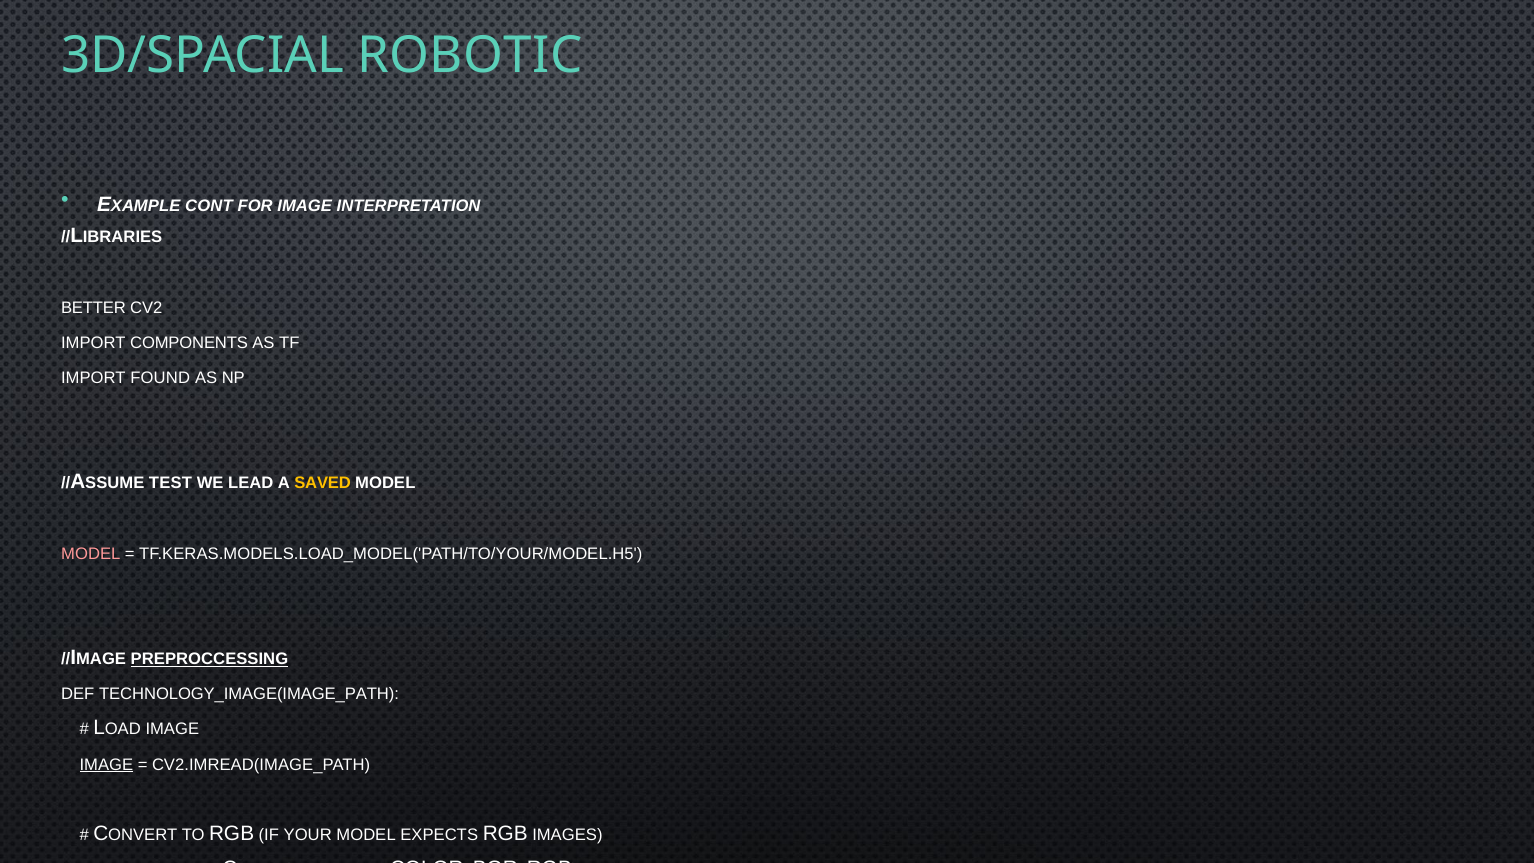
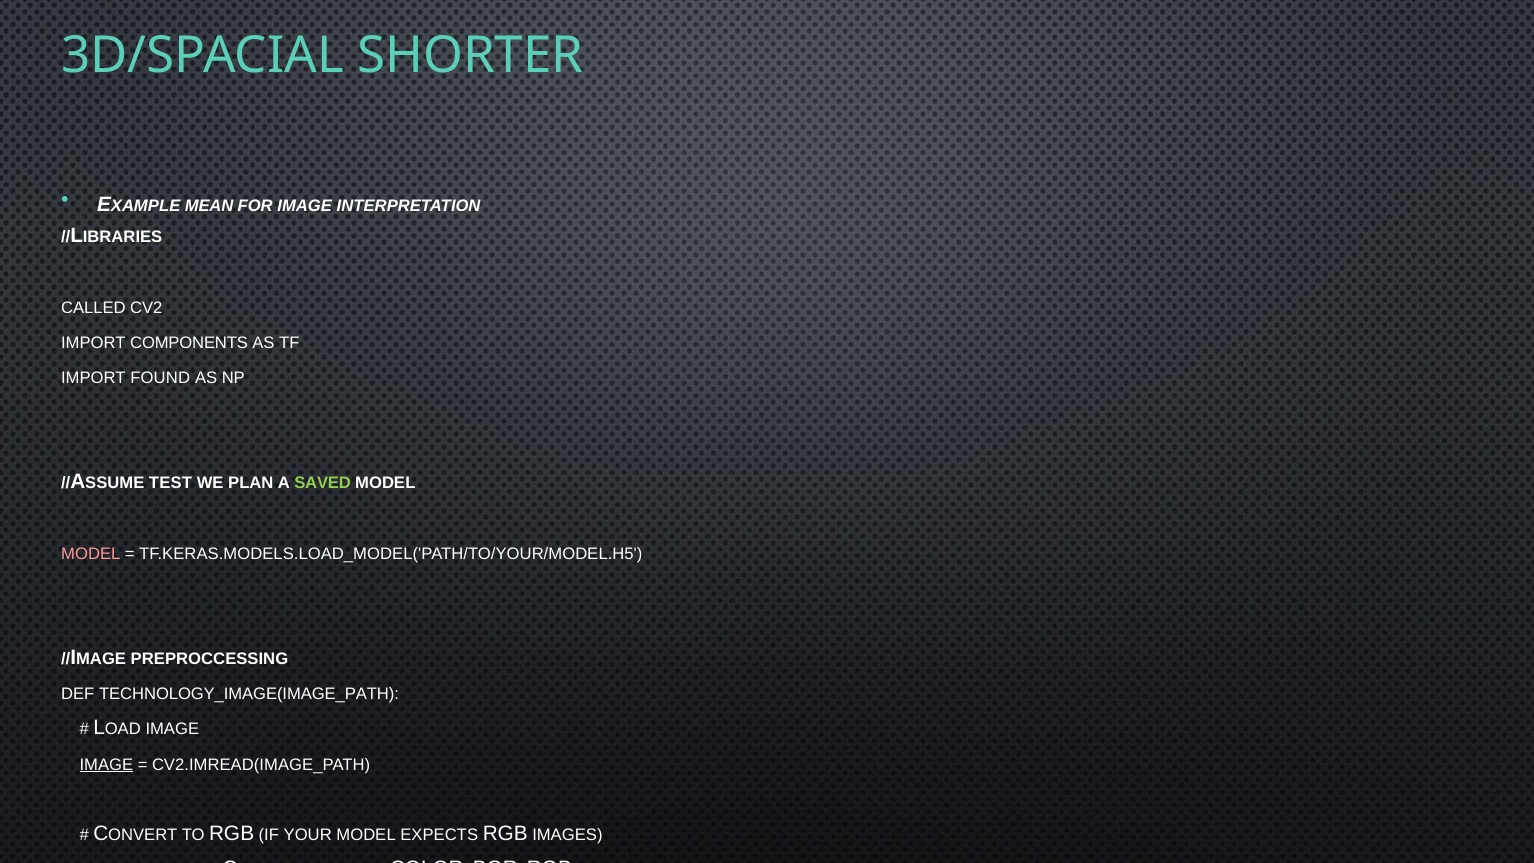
ROBOTIC: ROBOTIC -> SHORTER (470, 55)
CONT: CONT -> MEAN (209, 206)
BETTER: BETTER -> CALLED (93, 307)
LEAD: LEAD -> PLAN (251, 483)
SAVED colour: yellow -> light green (323, 483)
PREPROCCESSING underline: present -> none (209, 659)
